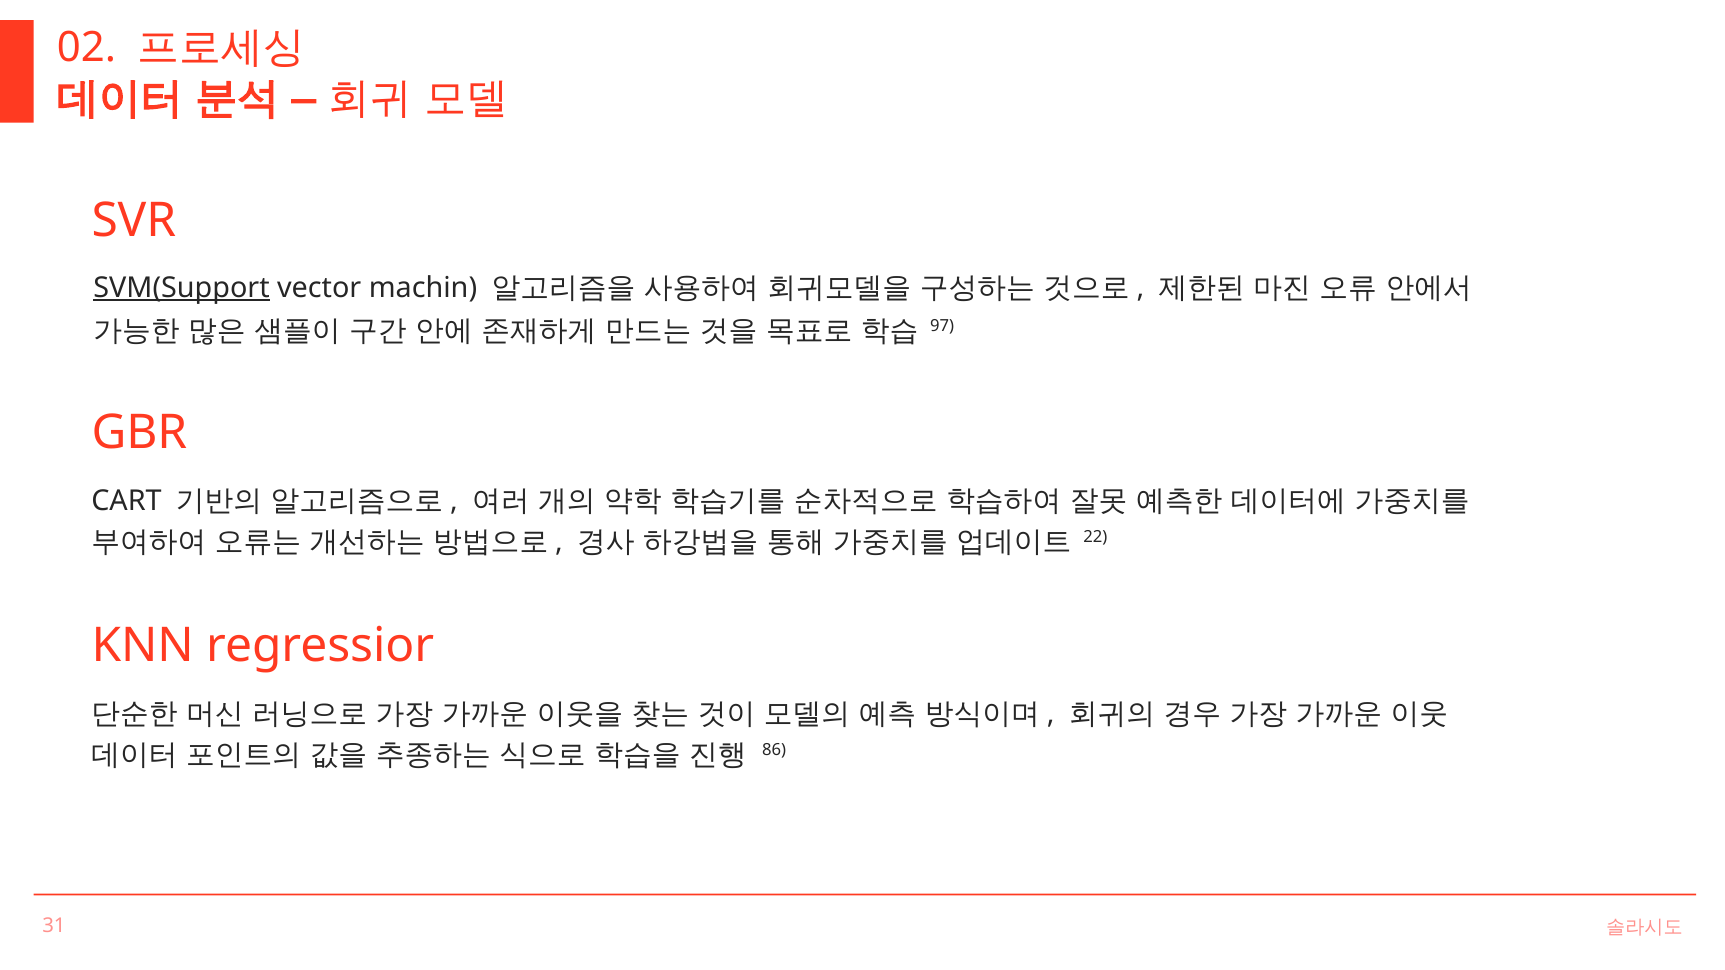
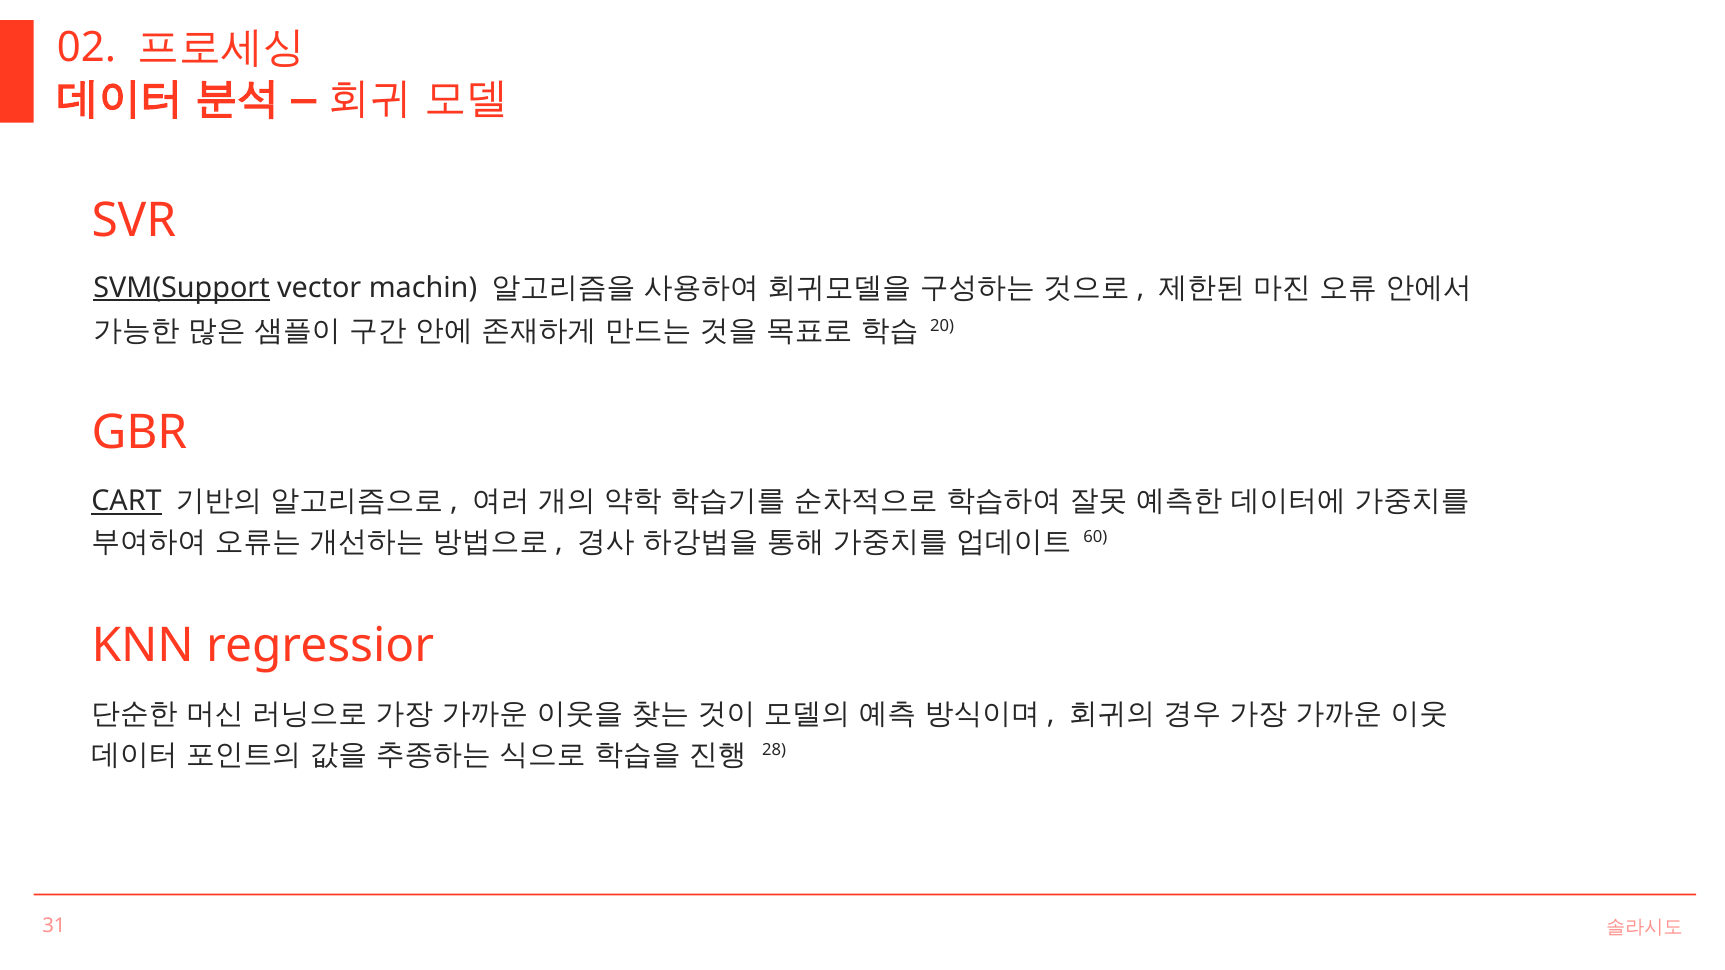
97: 97 -> 20 (942, 326)
CART underline: none -> present (126, 502)
22: 22 -> 60 (1095, 537)
86: 86 -> 28 (774, 750)
